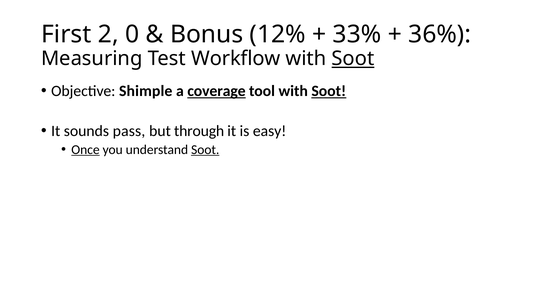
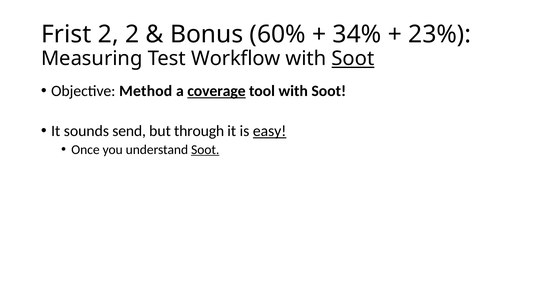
First: First -> Frist (66, 34)
2 0: 0 -> 2 (132, 34)
12%: 12% -> 60% (278, 34)
33%: 33% -> 34% (357, 34)
36%: 36% -> 23% (440, 34)
Shimple: Shimple -> Method (146, 91)
Soot underline: present -> none (329, 91)
pass: pass -> send (129, 131)
easy underline: none -> present (270, 131)
Once underline: present -> none (85, 149)
